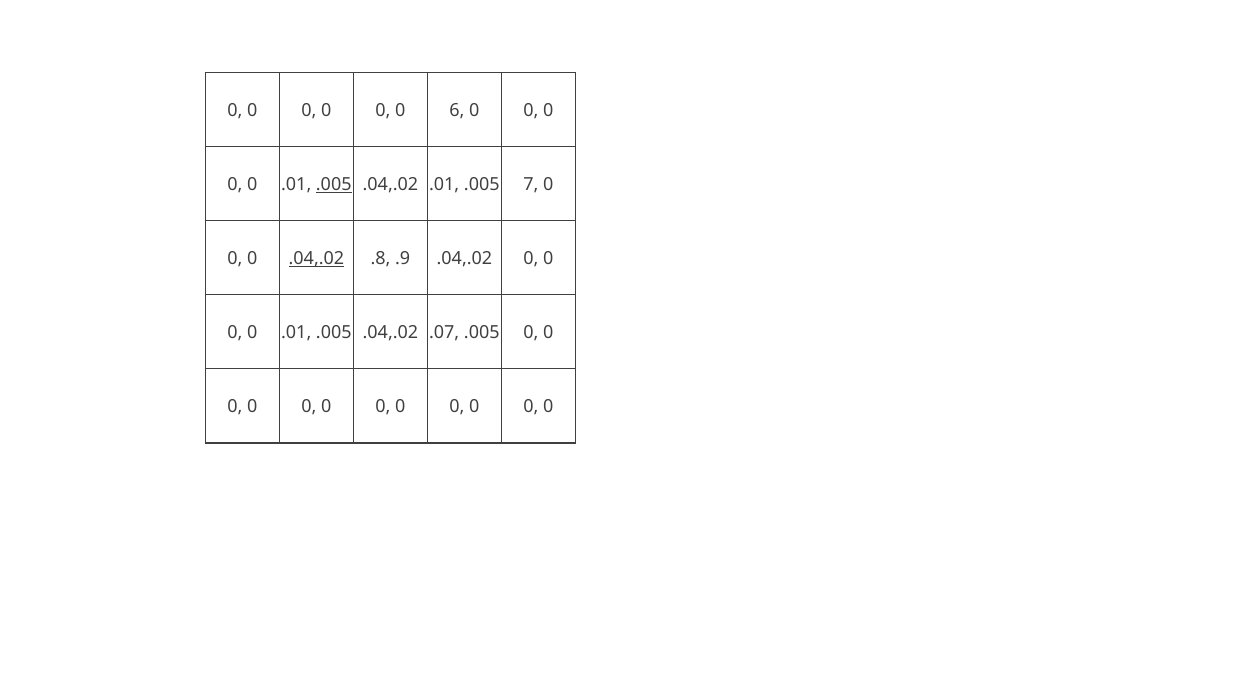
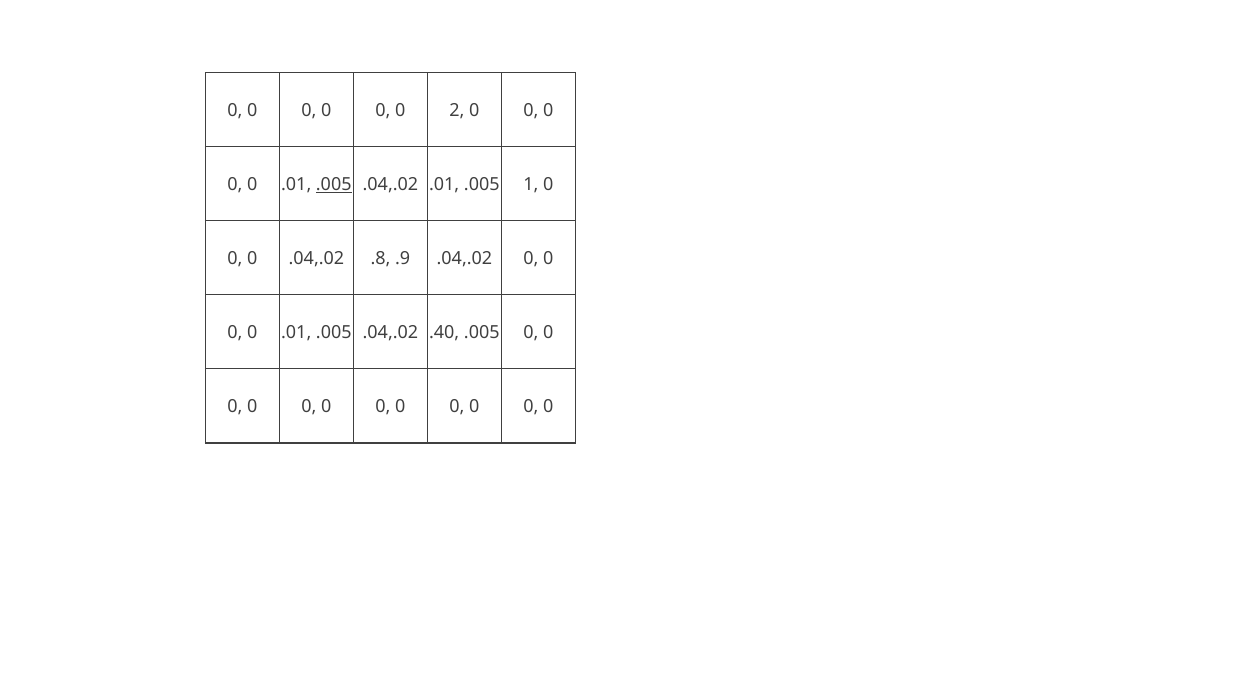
6: 6 -> 2 (457, 111)
7: 7 -> 1 (531, 185)
.04,.02 underline: present -> none (316, 259)
.07: .07 -> .40 (444, 333)
